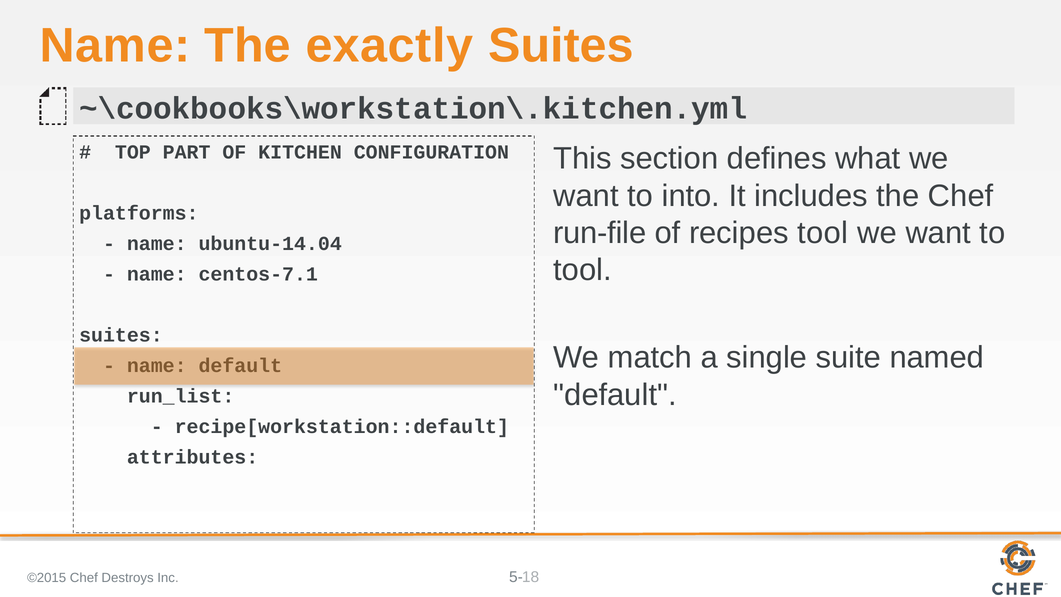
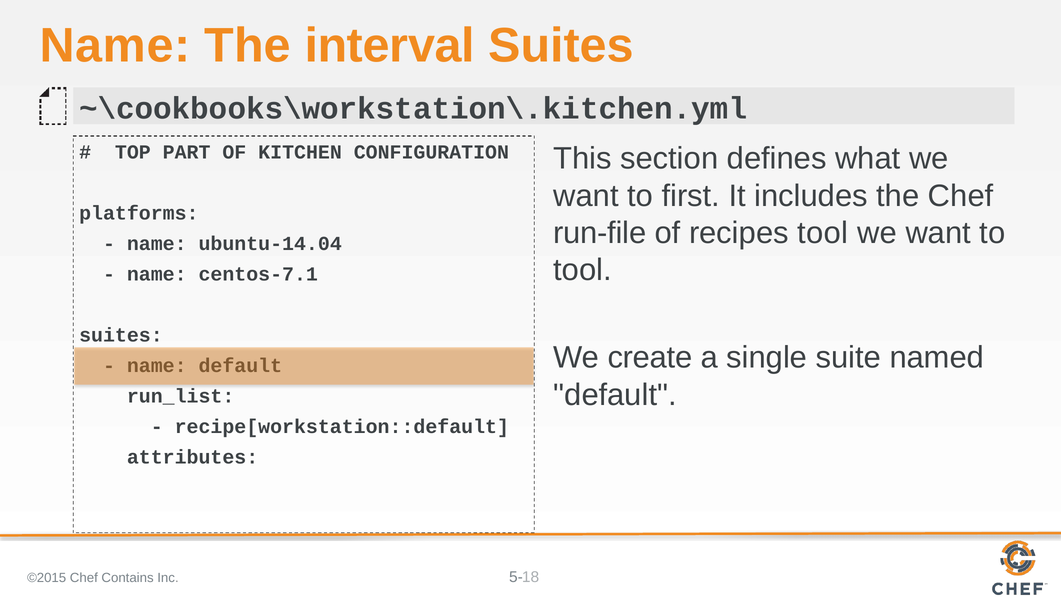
exactly: exactly -> interval (390, 46)
into: into -> first (691, 196)
match: match -> create (650, 358)
Destroys: Destroys -> Contains (128, 577)
